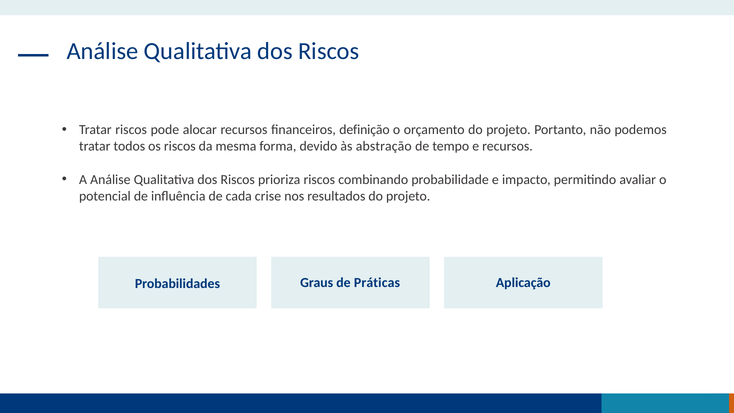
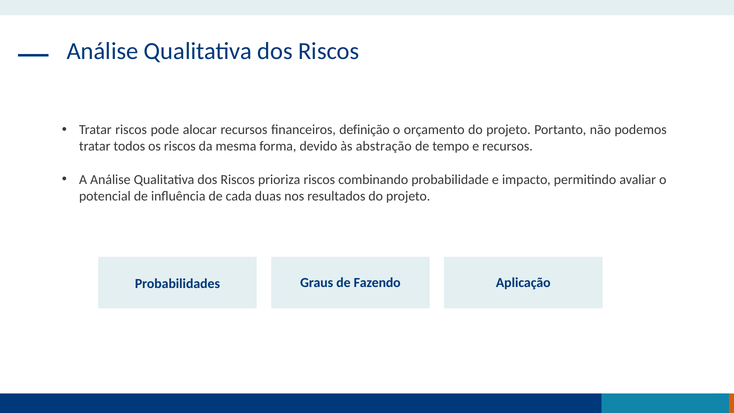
crise: crise -> duas (268, 196)
Práticas: Práticas -> Fazendo (377, 283)
